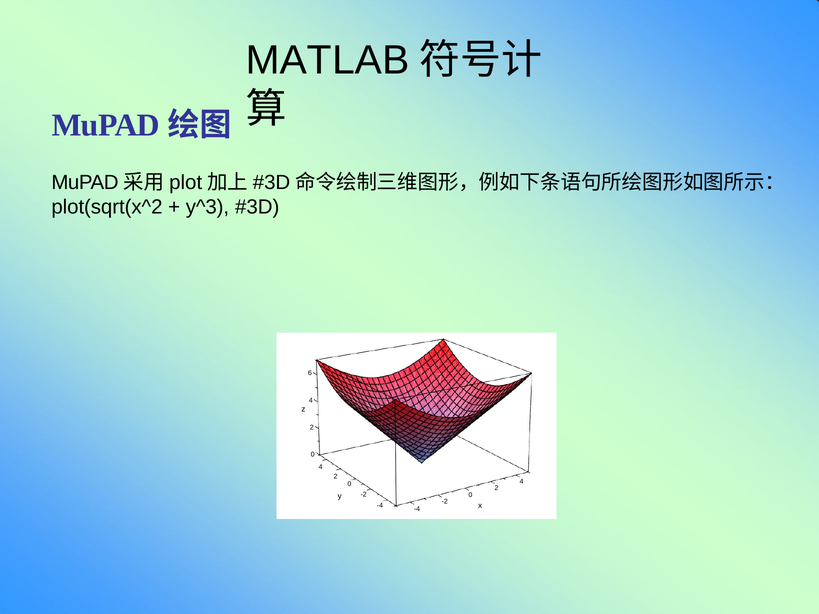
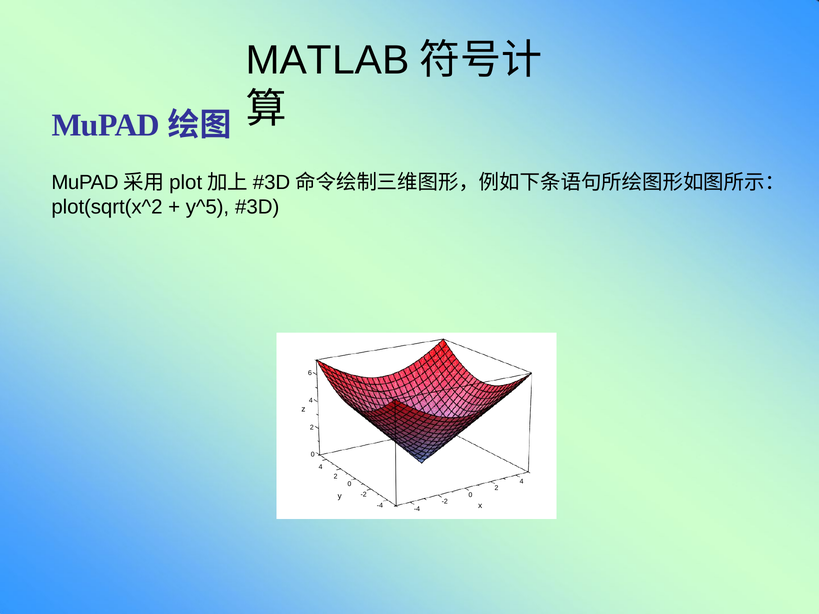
y^3: y^3 -> y^5 (207, 207)
